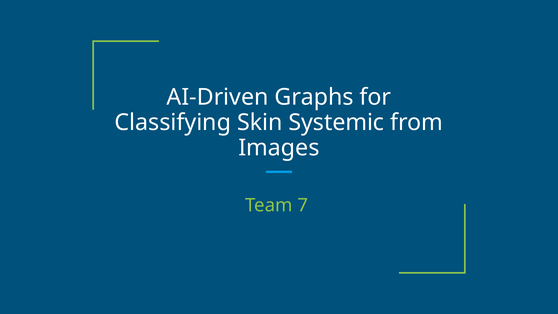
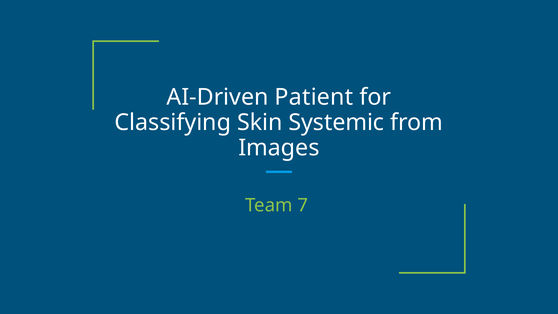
Graphs: Graphs -> Patient (314, 97)
